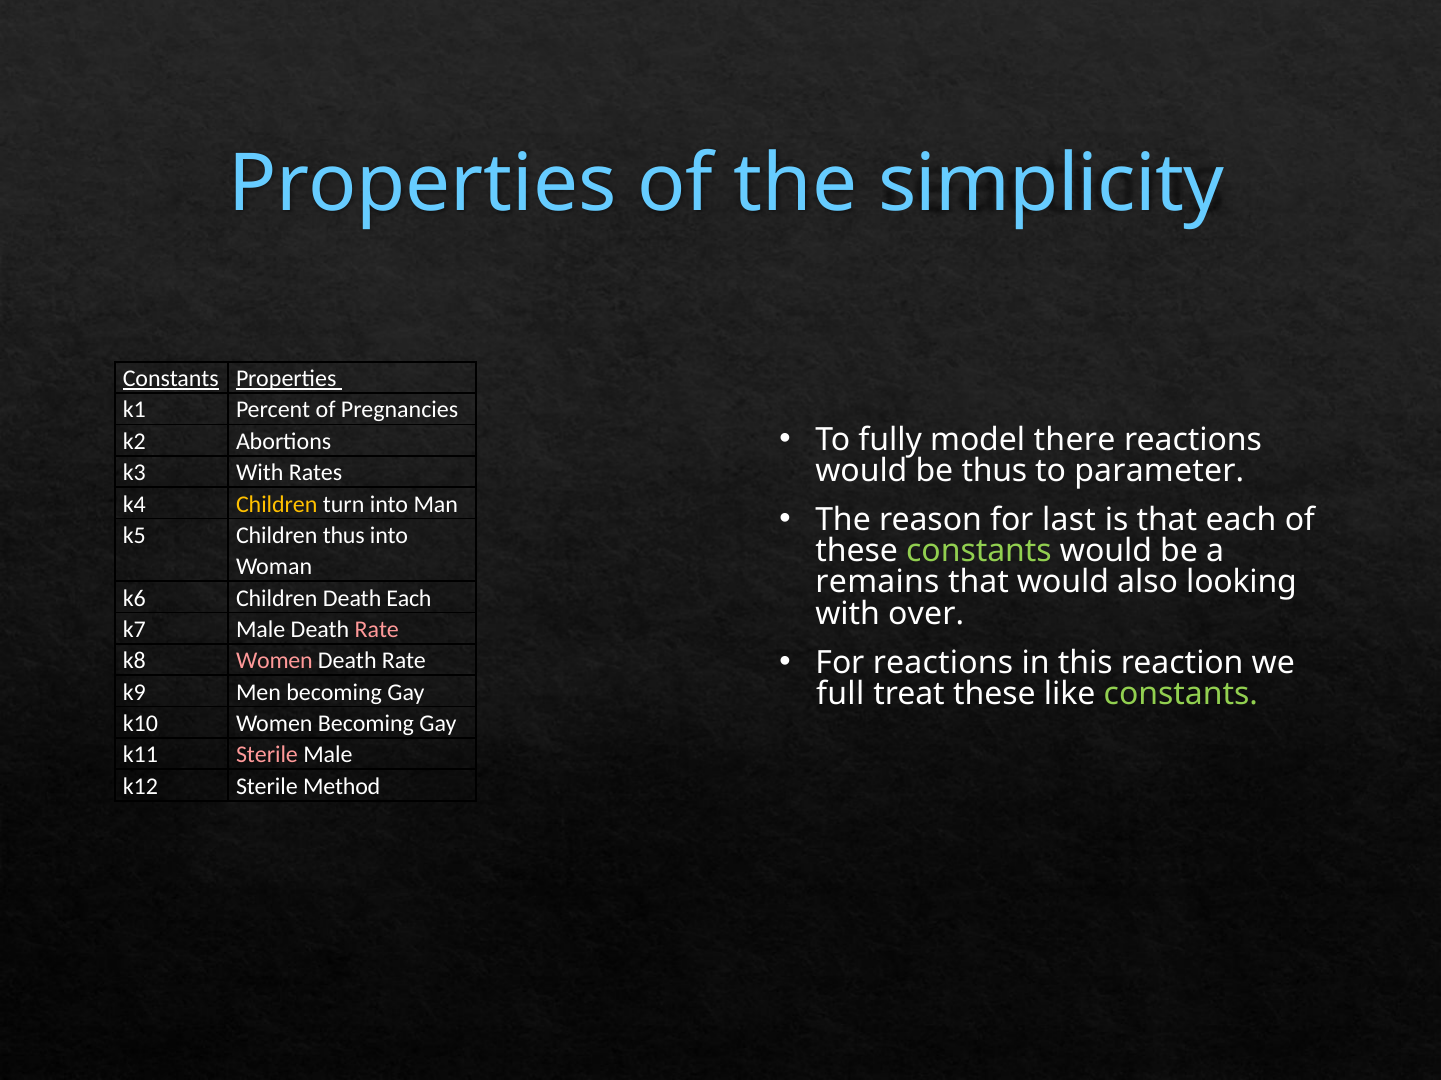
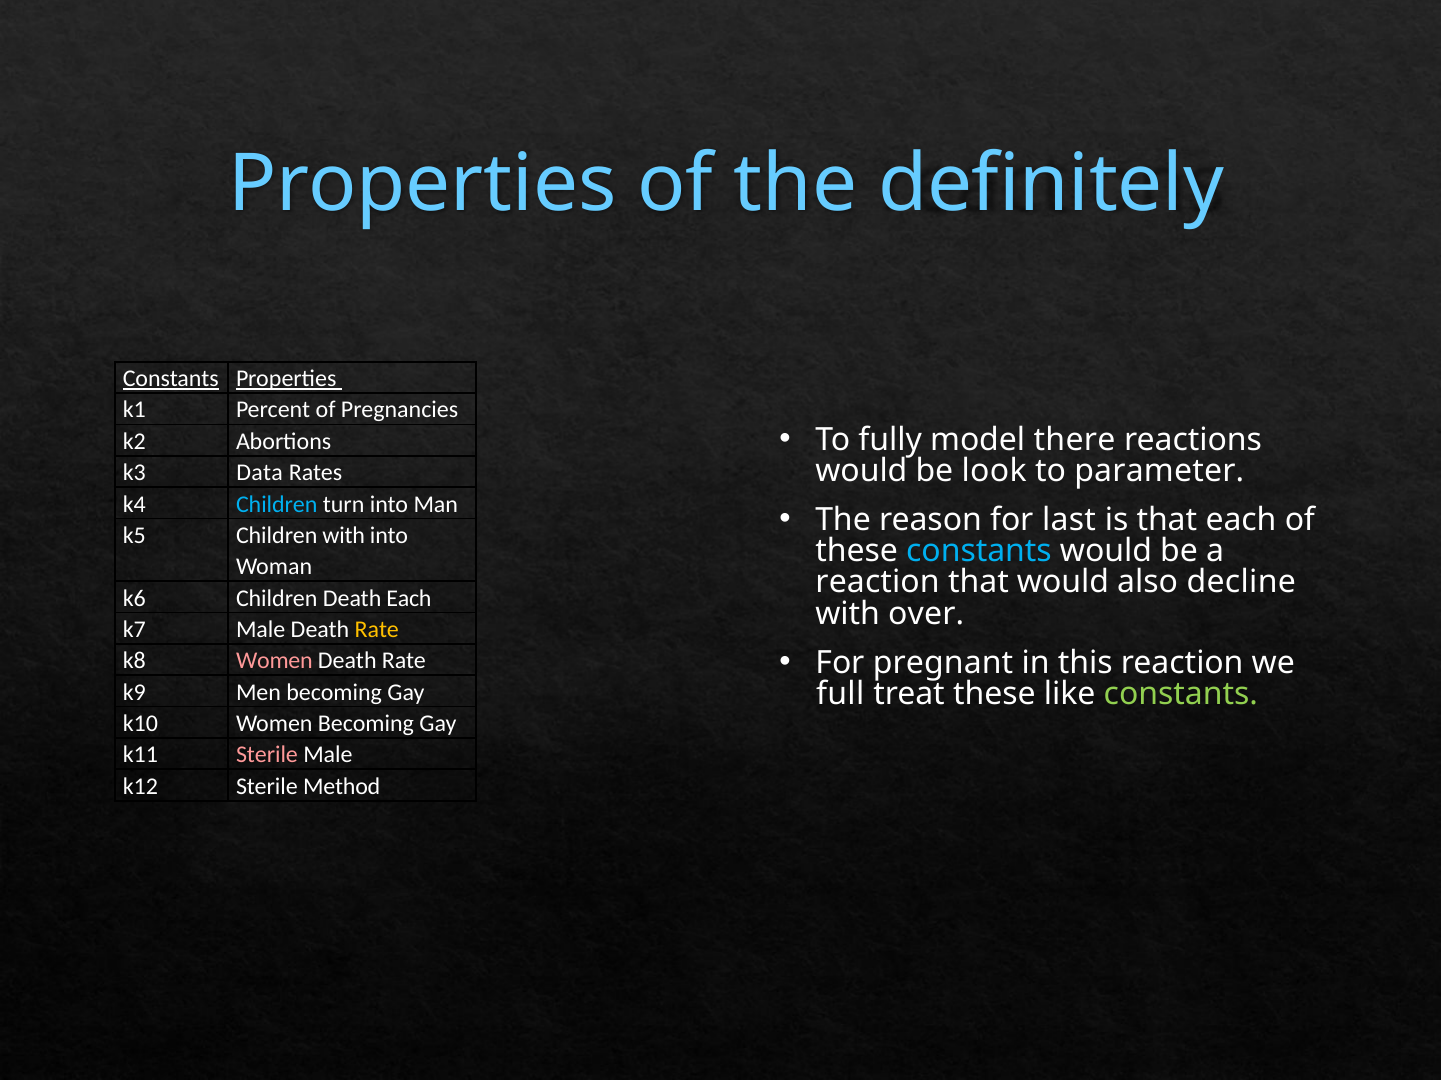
simplicity: simplicity -> definitely (1051, 184)
be thus: thus -> look (994, 472)
k3 With: With -> Data (260, 473)
Children colour: yellow -> light blue (277, 504)
Children thus: thus -> with (344, 536)
constants colour: light green -> light blue (979, 552)
remains: remains -> reaction (878, 583)
looking: looking -> decline (1241, 583)
Rate colour: pink -> yellow (377, 630)
For reactions: reactions -> pregnant (943, 663)
